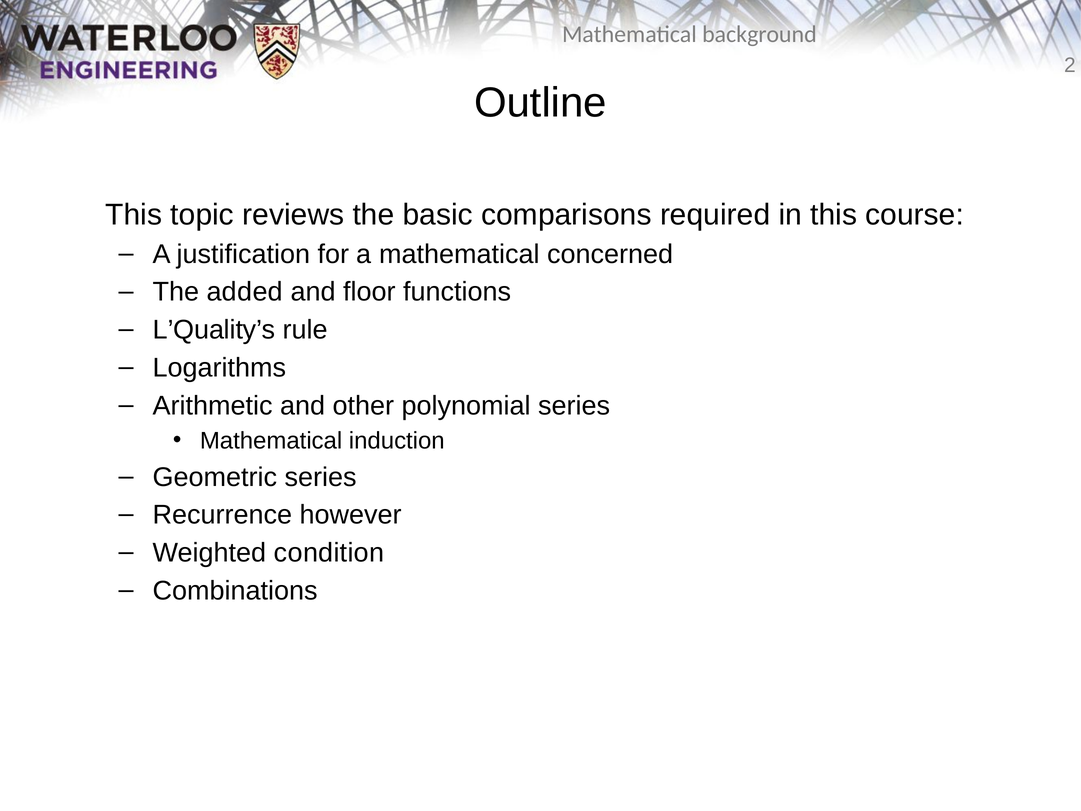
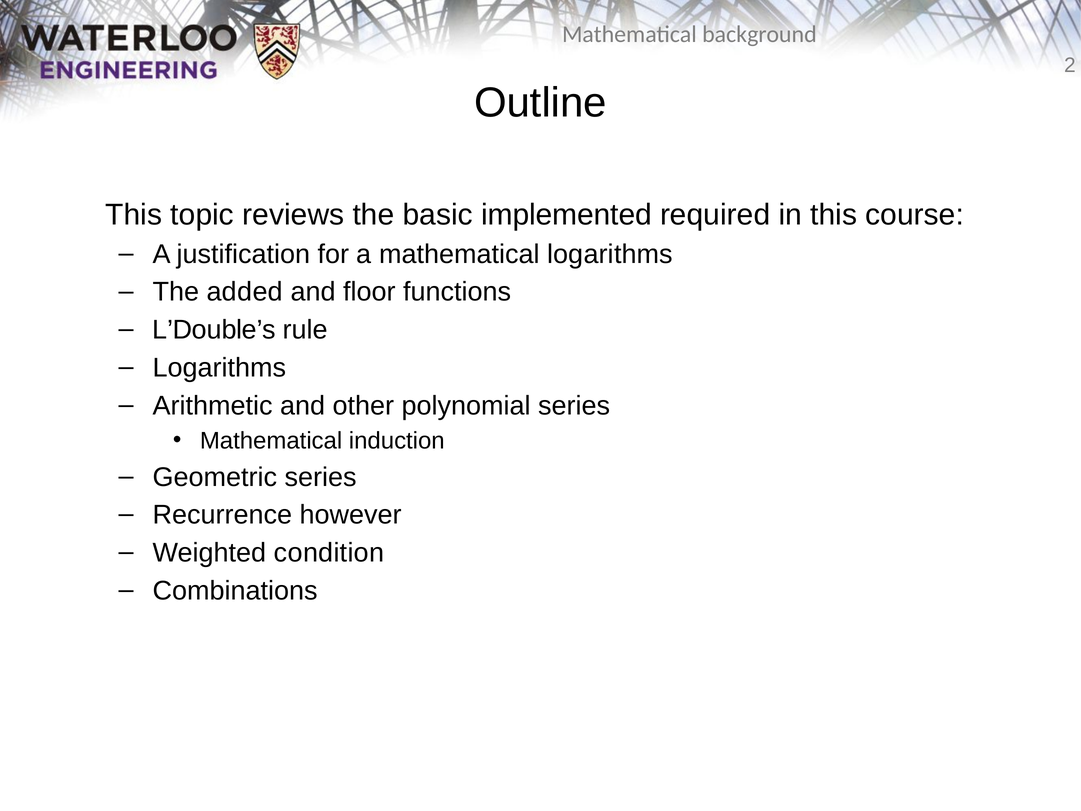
comparisons: comparisons -> implemented (567, 215)
mathematical concerned: concerned -> logarithms (610, 254)
L’Quality’s: L’Quality’s -> L’Double’s (214, 330)
